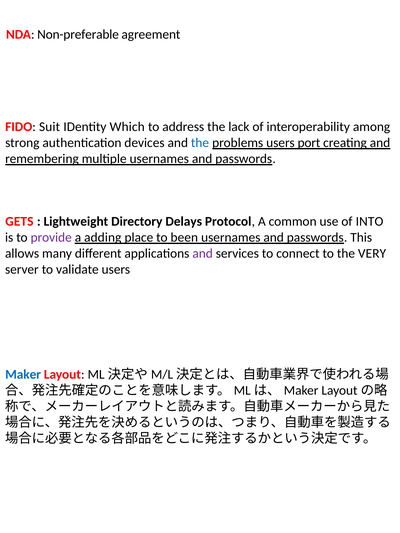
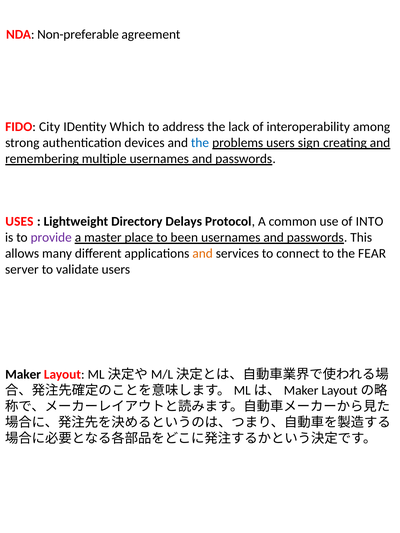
Suit: Suit -> City (50, 127)
port: port -> sign (309, 143)
GETS: GETS -> USES (19, 222)
adding: adding -> master (103, 238)
and colour: purple -> orange (203, 254)
VERY: VERY -> FEAR (372, 254)
Maker colour: blue -> black (23, 375)
